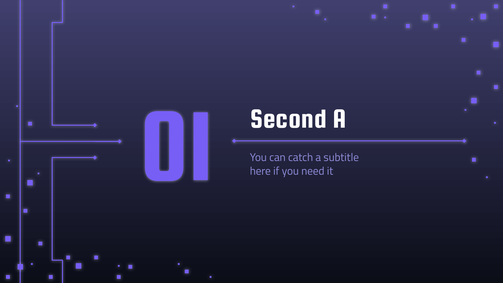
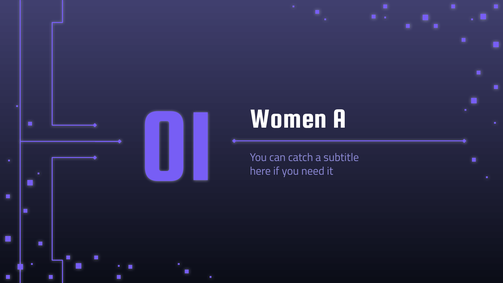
Second: Second -> Women (288, 119)
